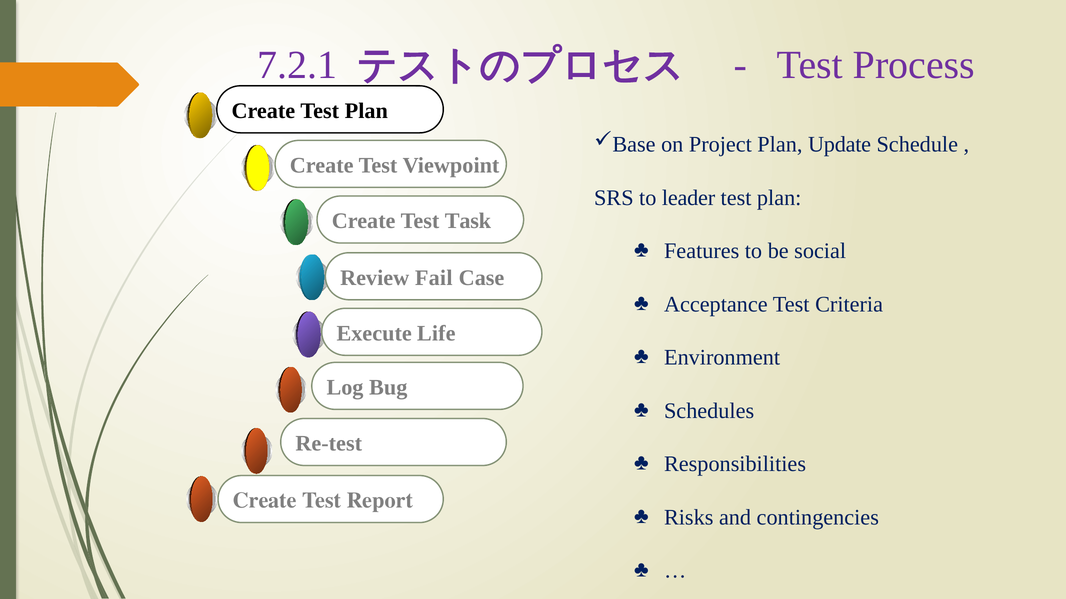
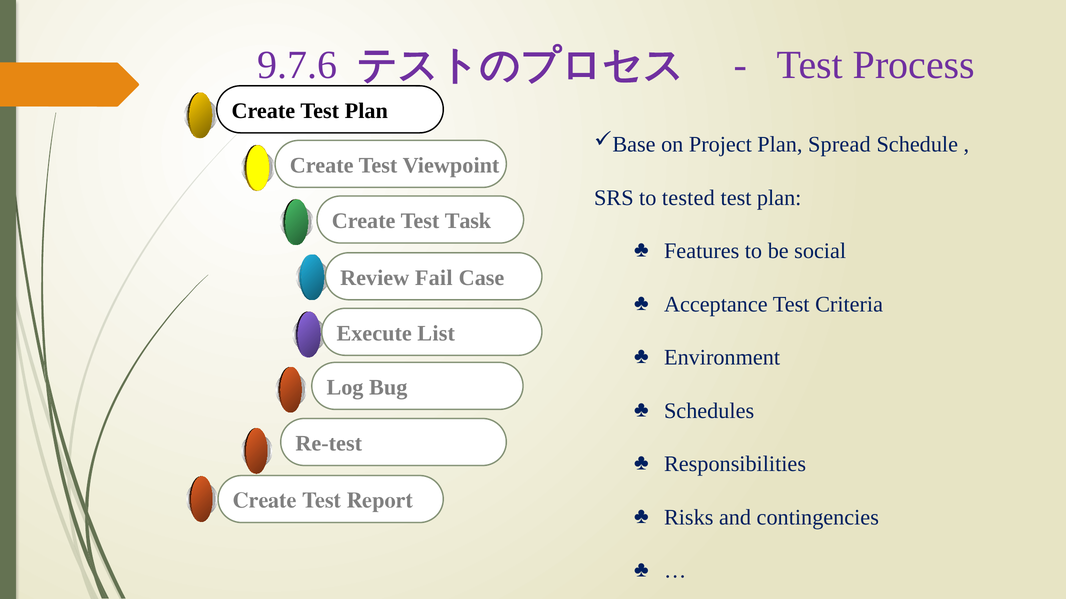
7.2.1: 7.2.1 -> 9.7.6 (297, 65)
Update: Update -> Spread (839, 145)
leader: leader -> tested (688, 198)
Life: Life -> List (436, 334)
